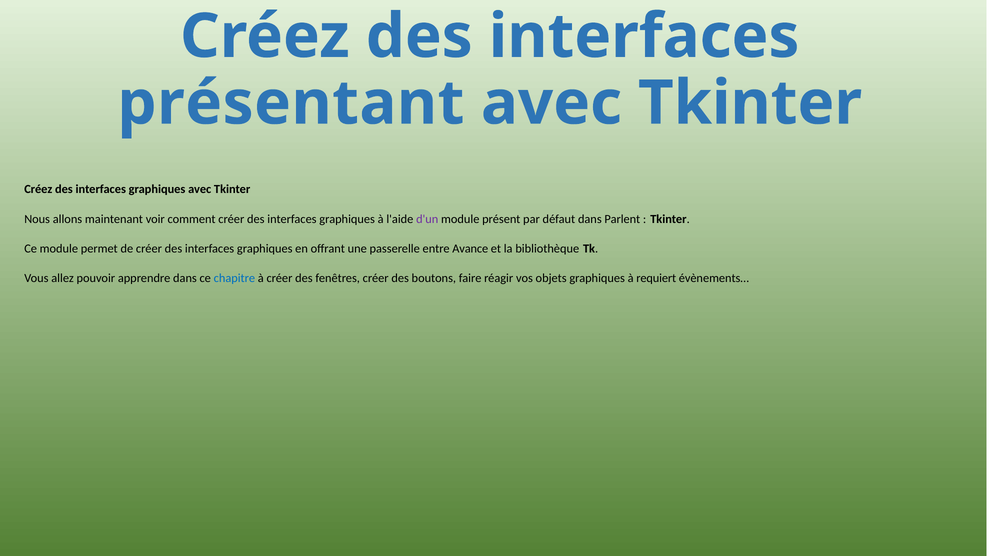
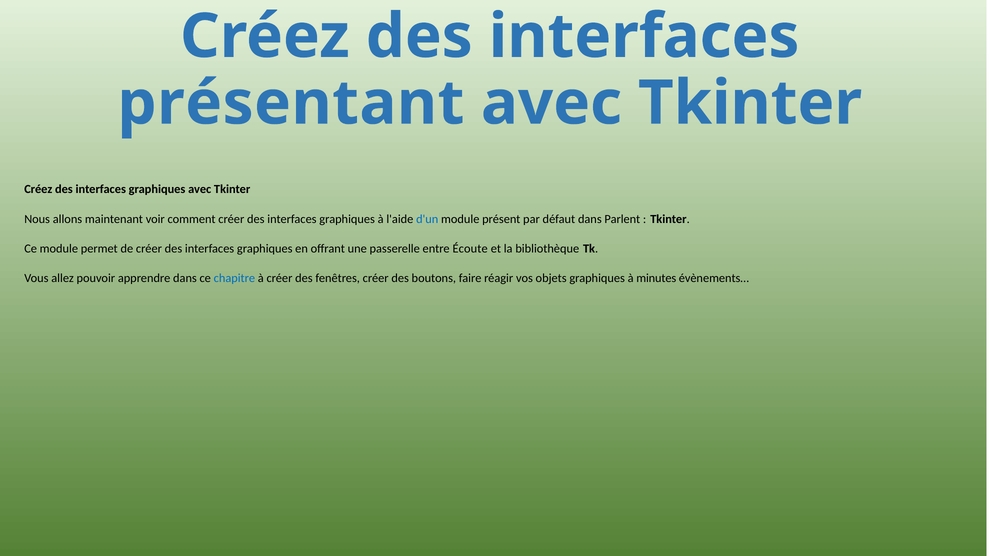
d'un colour: purple -> blue (427, 219)
Avance: Avance -> Écoute (470, 249)
requiert: requiert -> minutes (656, 279)
